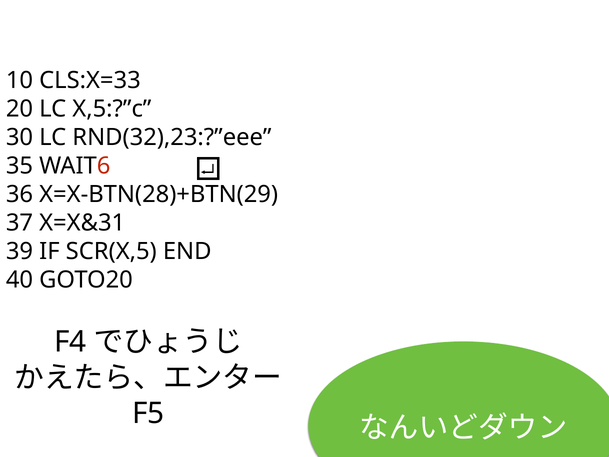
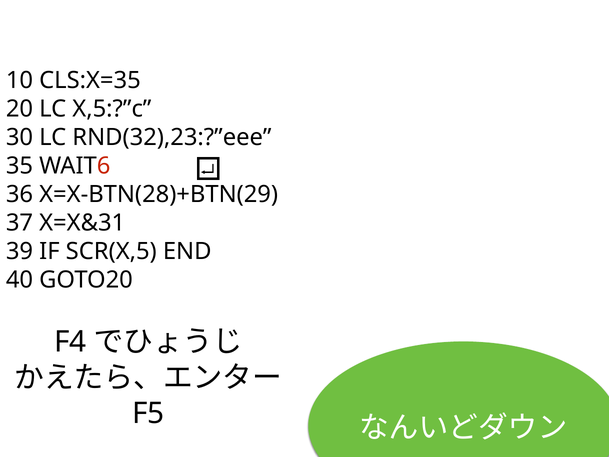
CLS:X=33: CLS:X=33 -> CLS:X=35 (90, 80)
